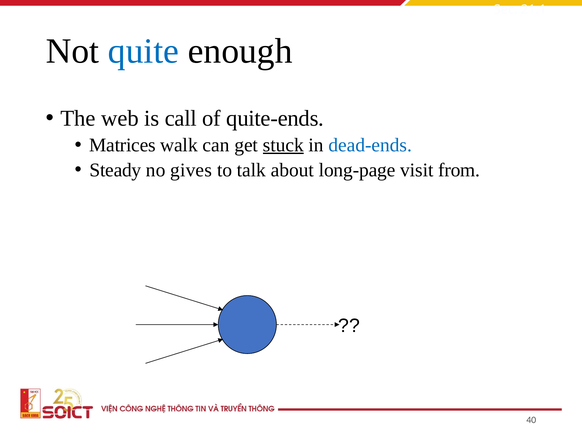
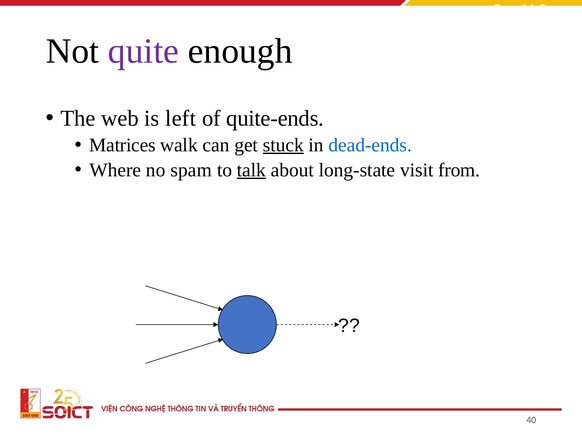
21.1: 21.1 -> 11.2 (534, 9)
quite colour: blue -> purple (143, 51)
call: call -> left (181, 118)
Steady: Steady -> Where (115, 170)
gives: gives -> spam (191, 170)
talk underline: none -> present (251, 170)
long-page: long-page -> long-state (357, 170)
